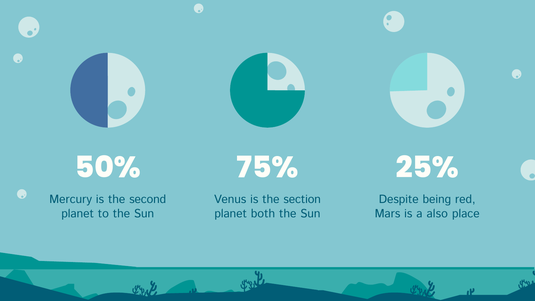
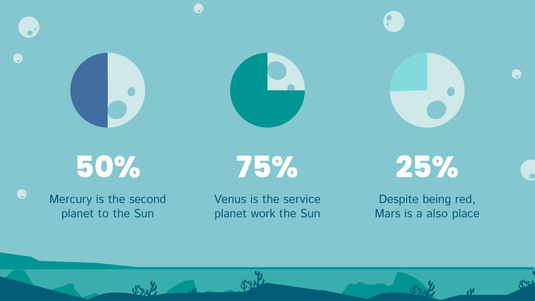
section: section -> service (302, 199)
both: both -> work (263, 214)
